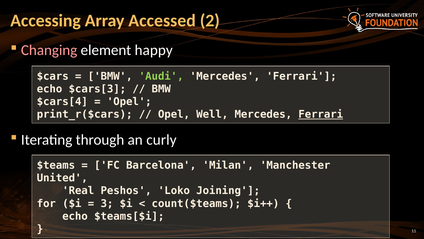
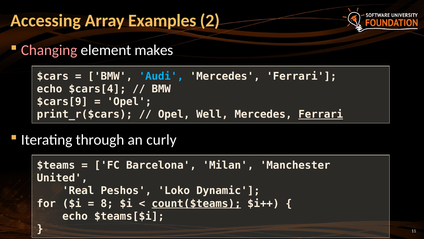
Accessed: Accessed -> Examples (162, 21)
happy: happy -> makes (154, 50)
Audi colour: light green -> light blue (161, 76)
$cars[3: $cars[3 -> $cars[4 (97, 89)
$cars[4: $cars[4 -> $cars[9 (62, 102)
Joining: Joining -> Dynamic (228, 190)
3: 3 -> 8 (107, 203)
count($teams underline: none -> present (196, 203)
